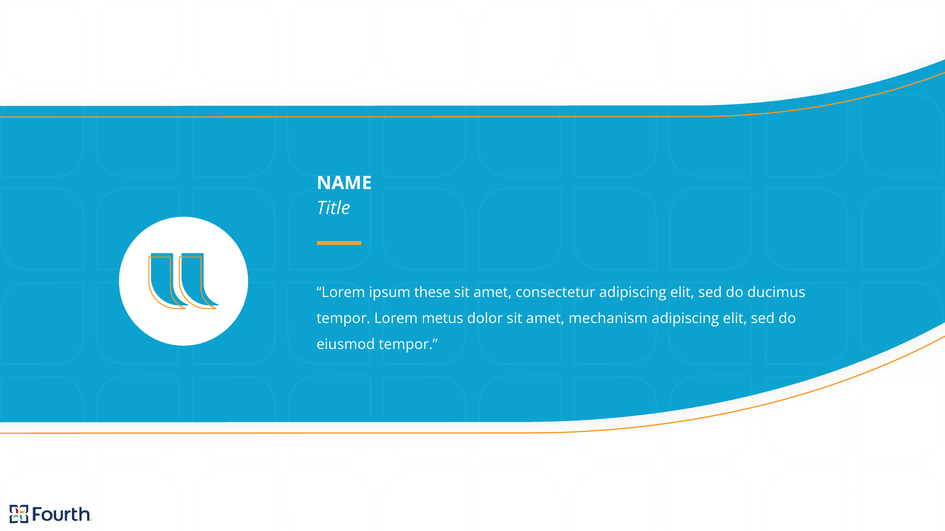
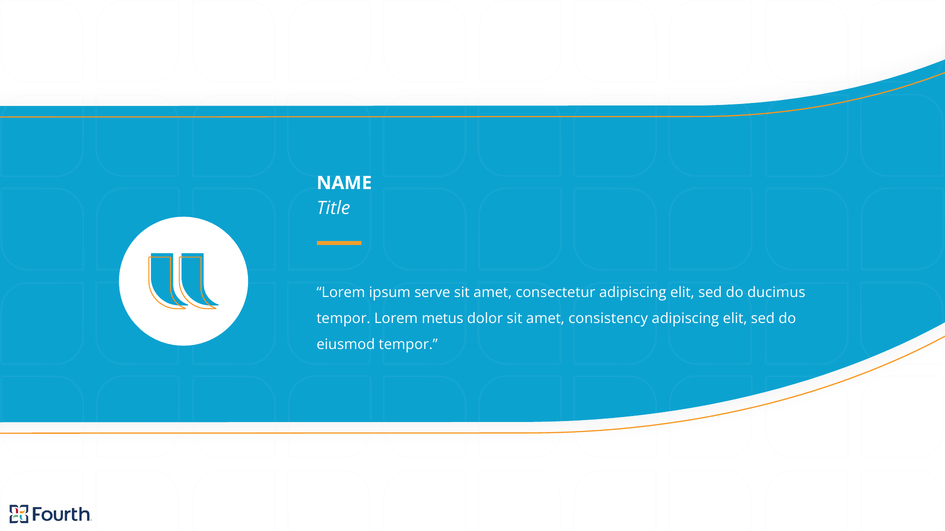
these: these -> serve (432, 293)
mechanism: mechanism -> consistency (608, 319)
